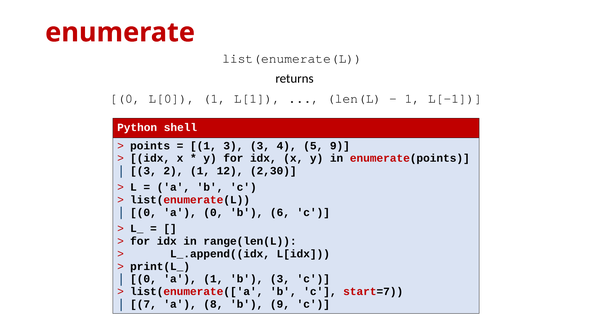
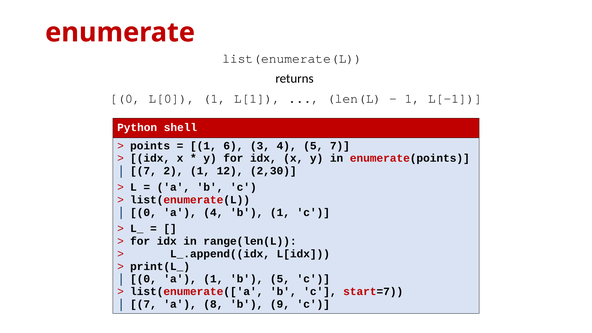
1 3: 3 -> 6 (233, 146)
5 9: 9 -> 7 (340, 146)
3: 3 -> 7 (143, 171)
a 0: 0 -> 4 (213, 212)
b 6: 6 -> 1 (280, 212)
b 3: 3 -> 5 (280, 279)
